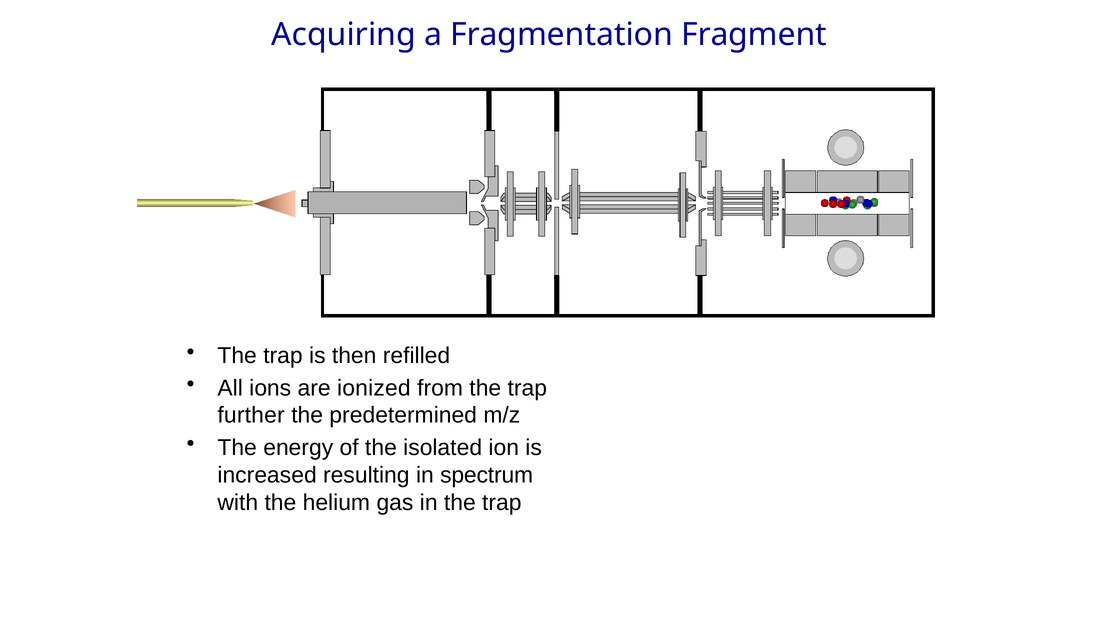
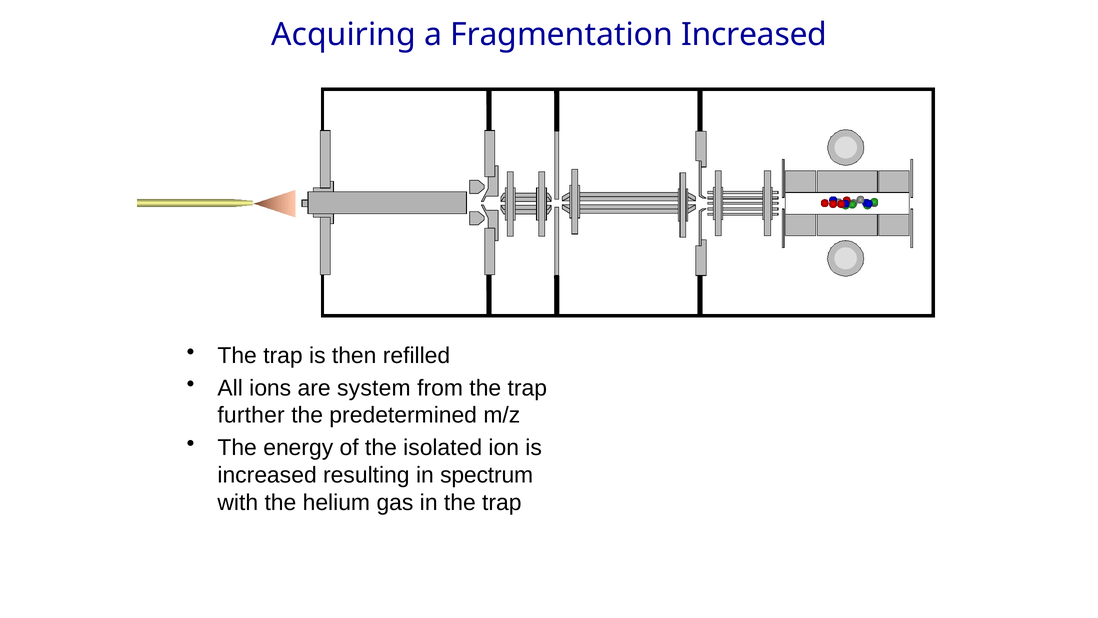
Fragmentation Fragment: Fragment -> Increased (754, 34)
ionized: ionized -> system (374, 388)
